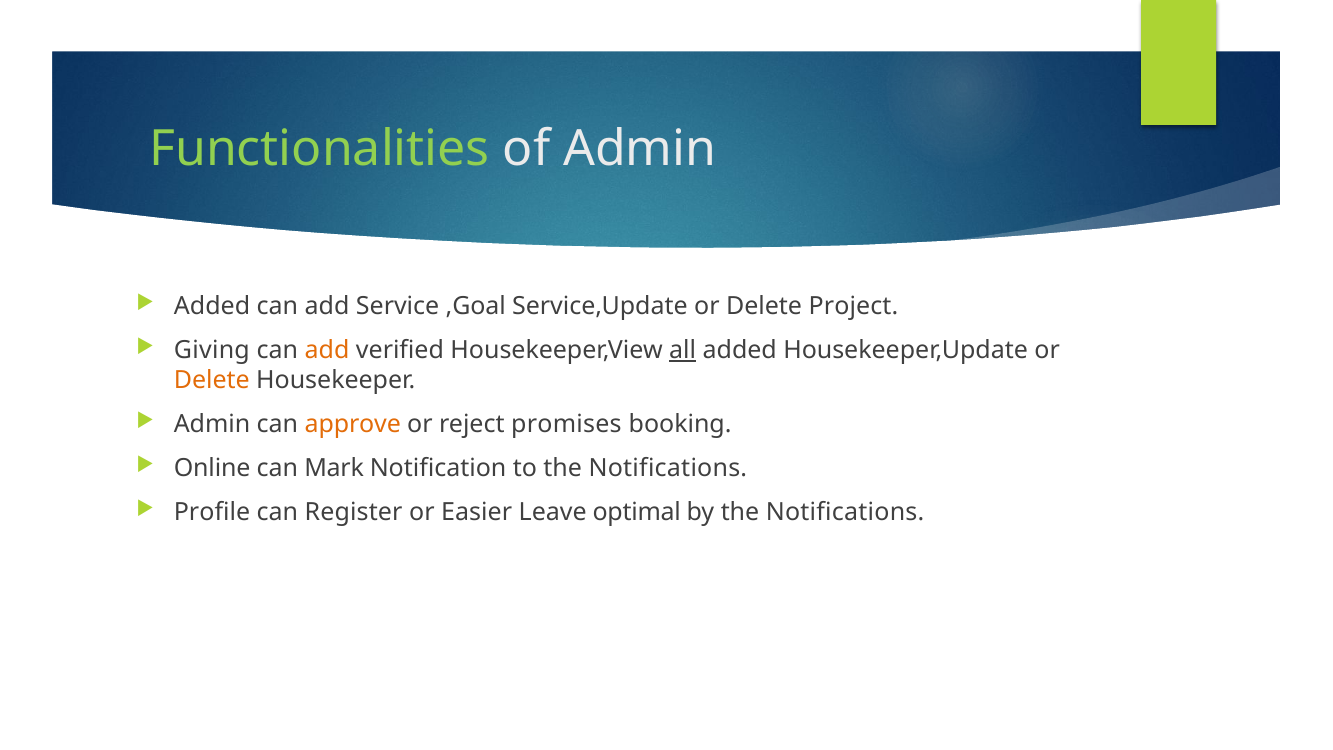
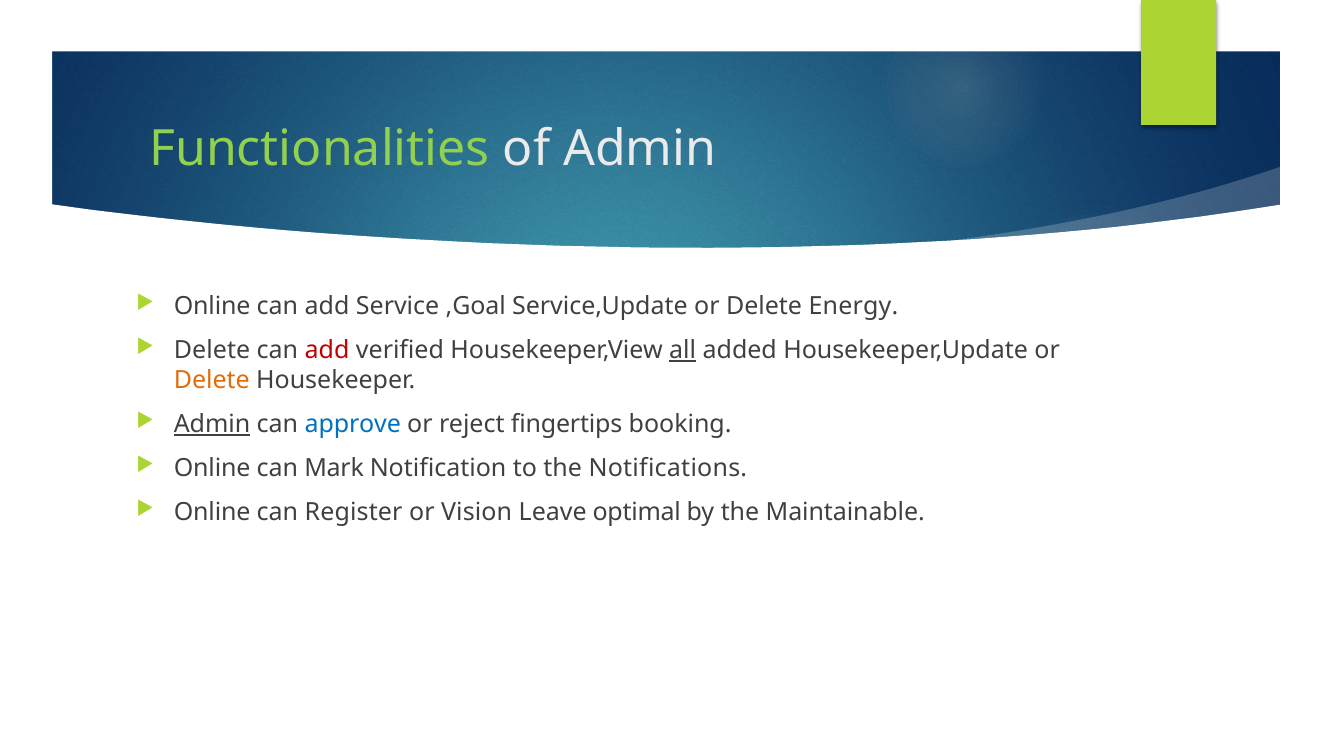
Added: Added -> Online (212, 306)
Project: Project -> Energy (853, 306)
Giving: Giving -> Delete (212, 350)
add colour: orange -> red (327, 350)
Admin underline: none -> present (212, 424)
approve colour: orange -> blue (353, 424)
promises: promises -> fingertips (567, 424)
Profile: Profile -> Online (212, 512)
Easier: Easier -> Vision (477, 512)
by the Notifications: Notifications -> Maintainable (845, 512)
